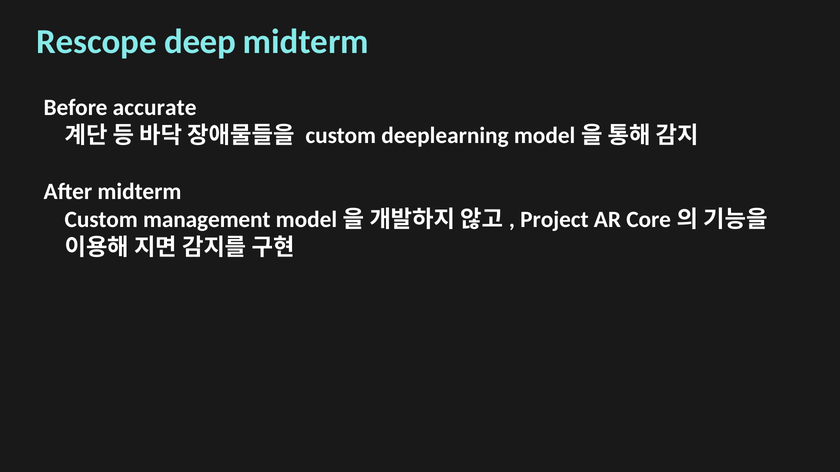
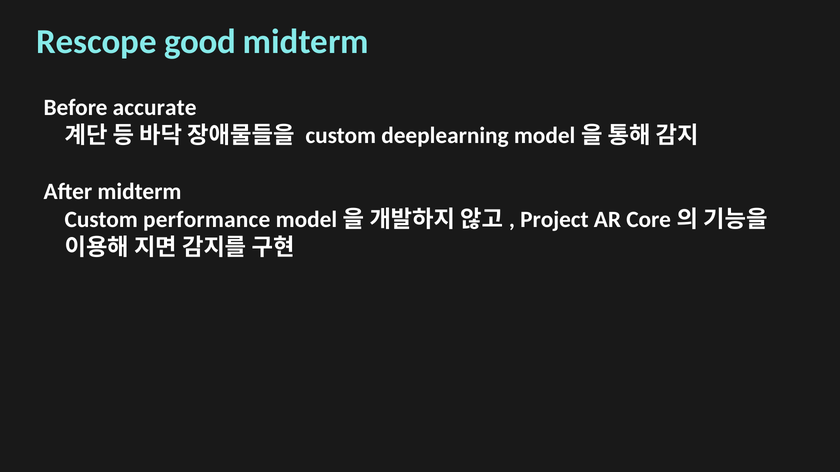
deep: deep -> good (200, 42)
management: management -> performance (207, 220)
